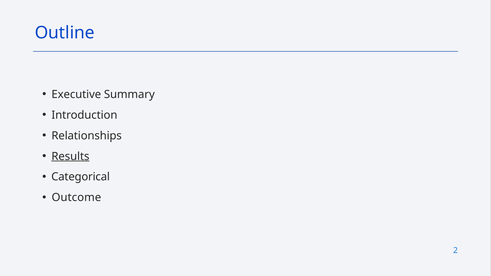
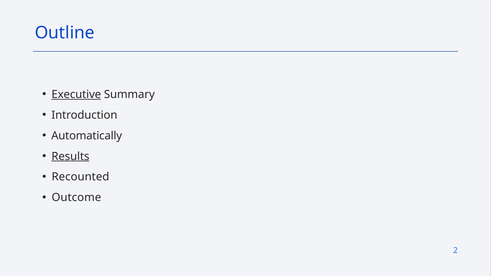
Executive underline: none -> present (76, 94)
Relationships: Relationships -> Automatically (87, 136)
Categorical: Categorical -> Recounted (80, 177)
